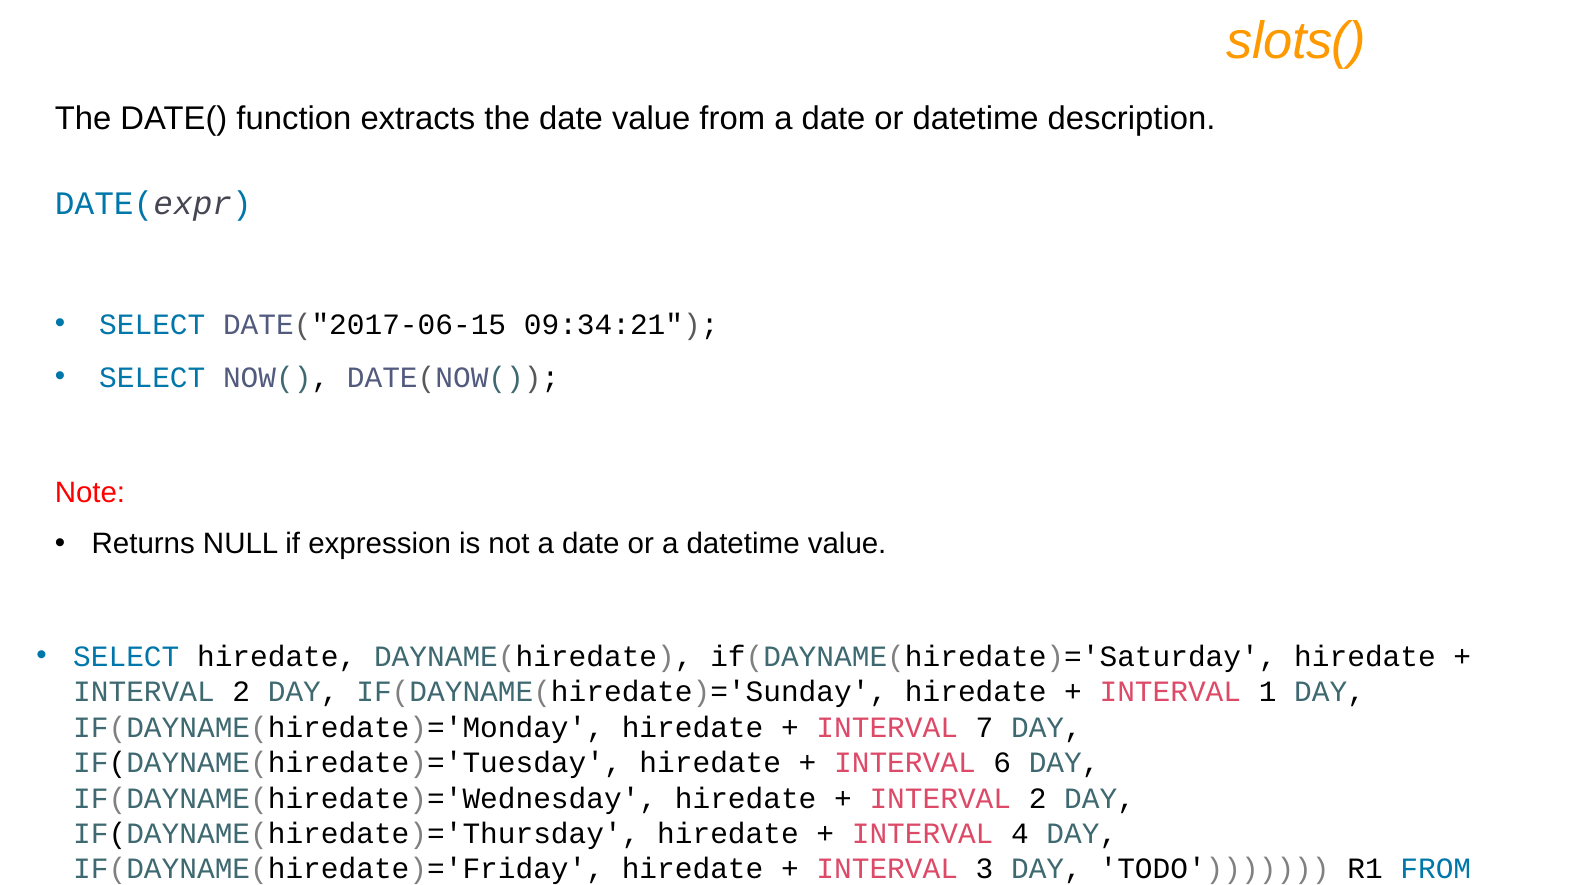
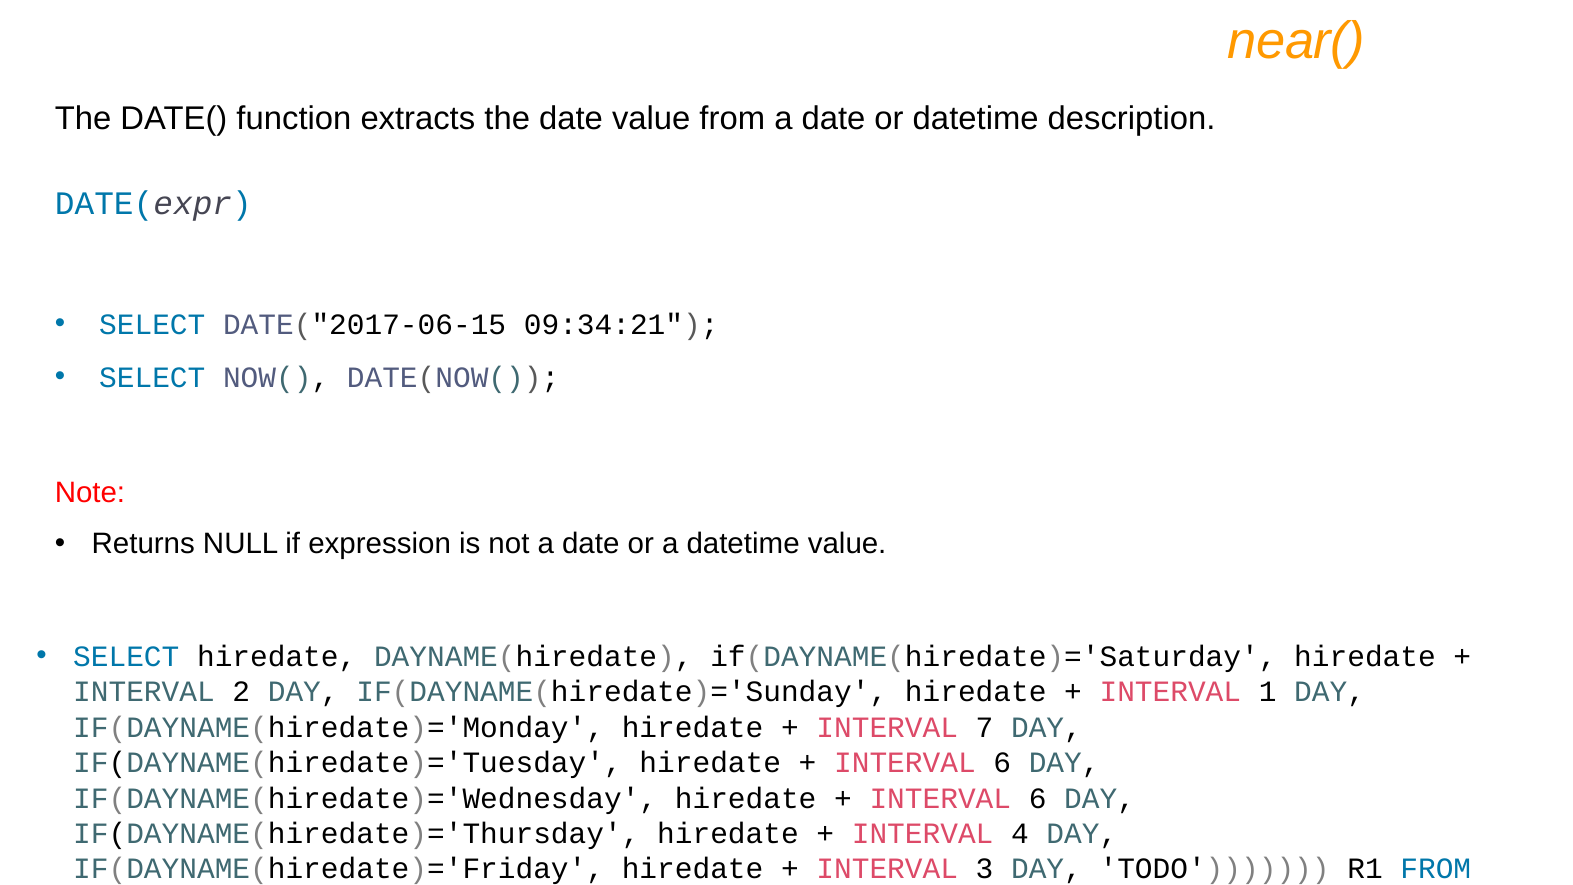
slots(: slots( -> near( (1296, 41)
2: 2 -> 6 (1038, 798)
